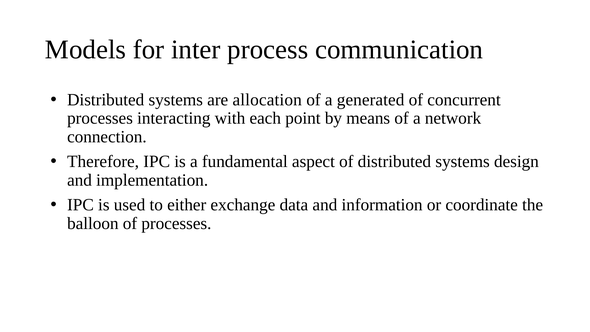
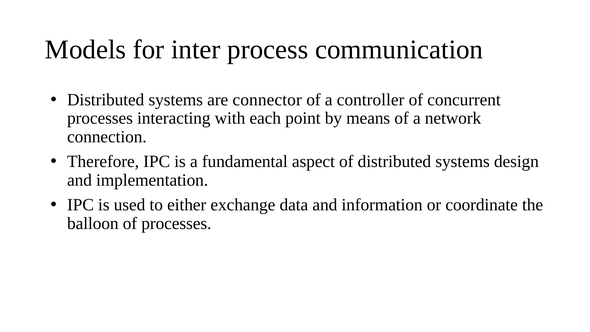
allocation: allocation -> connector (267, 100)
generated: generated -> controller (371, 100)
